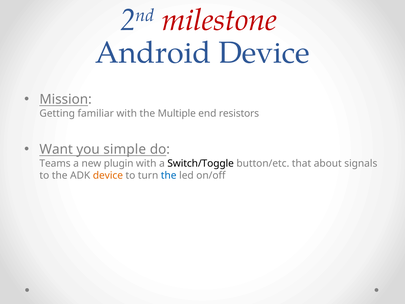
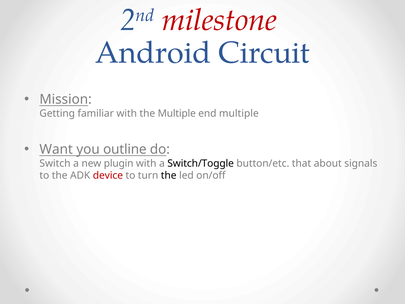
Android Device: Device -> Circuit (264, 53)
end resistors: resistors -> multiple (239, 113)
simple: simple -> outline (125, 149)
Teams: Teams -> Switch (55, 163)
device colour: orange -> red (108, 175)
the colour: blue -> black (169, 175)
